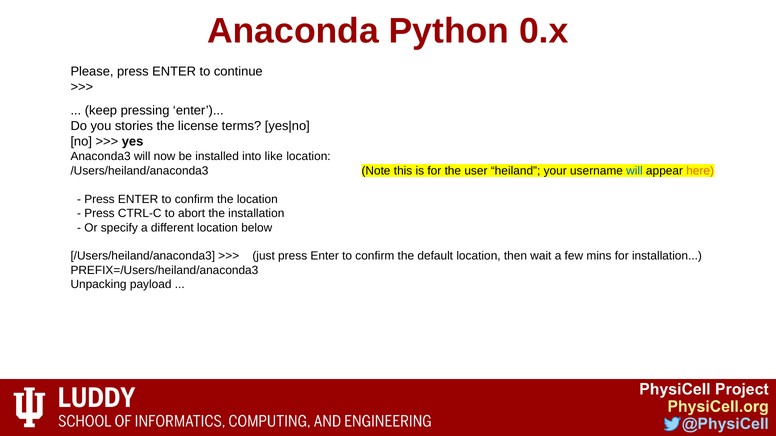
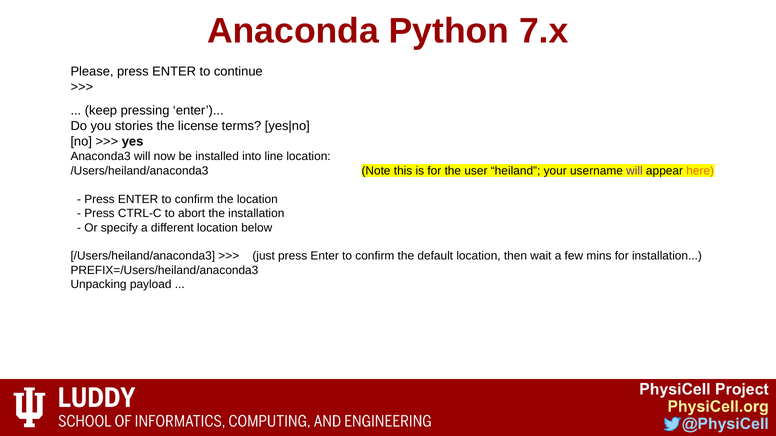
0.x: 0.x -> 7.x (544, 31)
like: like -> line (274, 157)
will colour: blue -> purple (634, 171)
